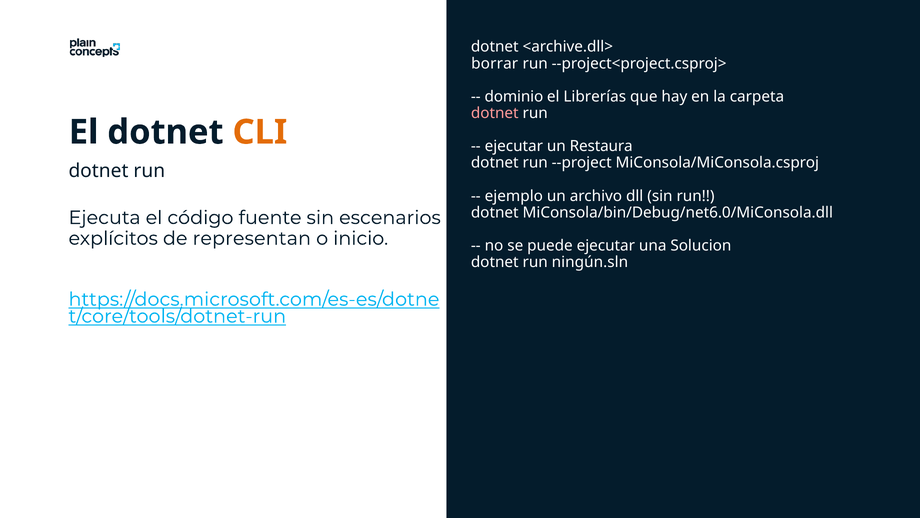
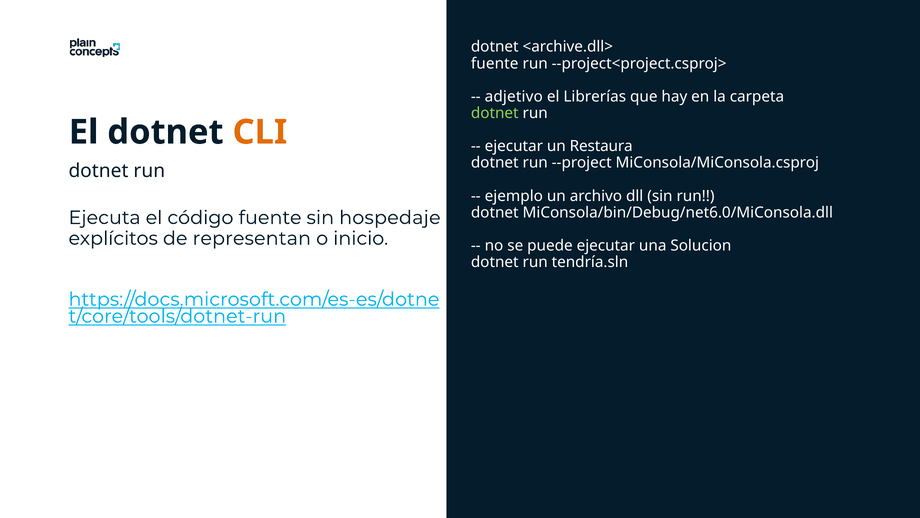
borrar: borrar -> fuente (495, 63)
dominio: dominio -> adjetivo (514, 96)
dotnet colour: pink -> light green (495, 113)
escenarios: escenarios -> hospedaje (390, 217)
ningún.sln: ningún.sln -> tendría.sln (590, 262)
